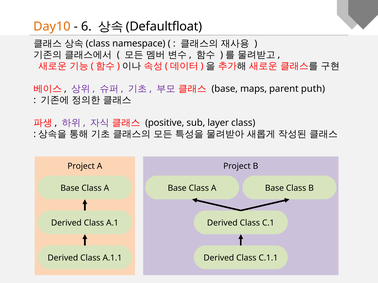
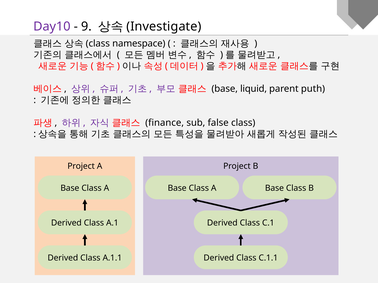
Day10 colour: orange -> purple (52, 27)
6: 6 -> 9 (86, 27)
Defaultfloat: Defaultfloat -> Investigate (164, 27)
maps: maps -> liquid (254, 89)
positive: positive -> finance (165, 123)
layer: layer -> false (218, 123)
